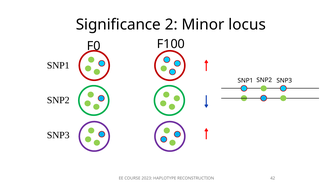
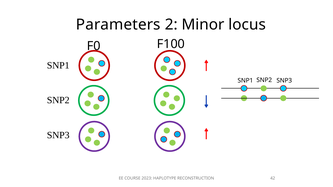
Significance: Significance -> Parameters (118, 25)
